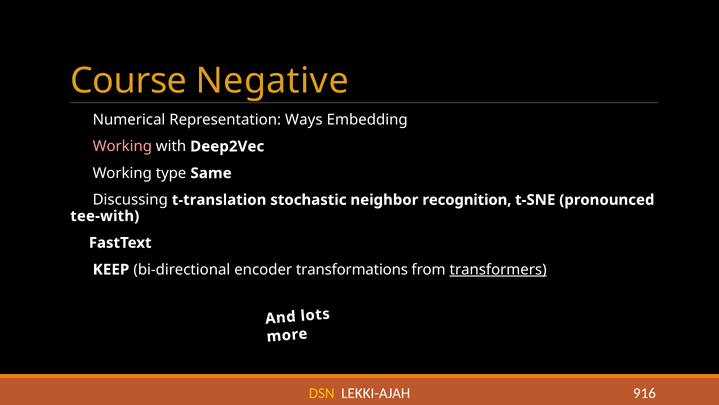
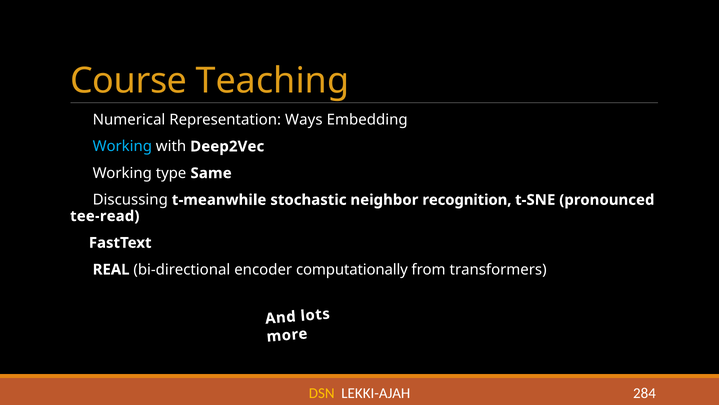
Negative: Negative -> Teaching (272, 81)
Working colour: pink -> light blue (122, 146)
t-translation: t-translation -> t-meanwhile (219, 200)
tee-with: tee-with -> tee-read (105, 216)
KEEP: KEEP -> REAL (111, 269)
transformations: transformations -> computationally (352, 269)
transformers underline: present -> none (498, 269)
916: 916 -> 284 (644, 393)
